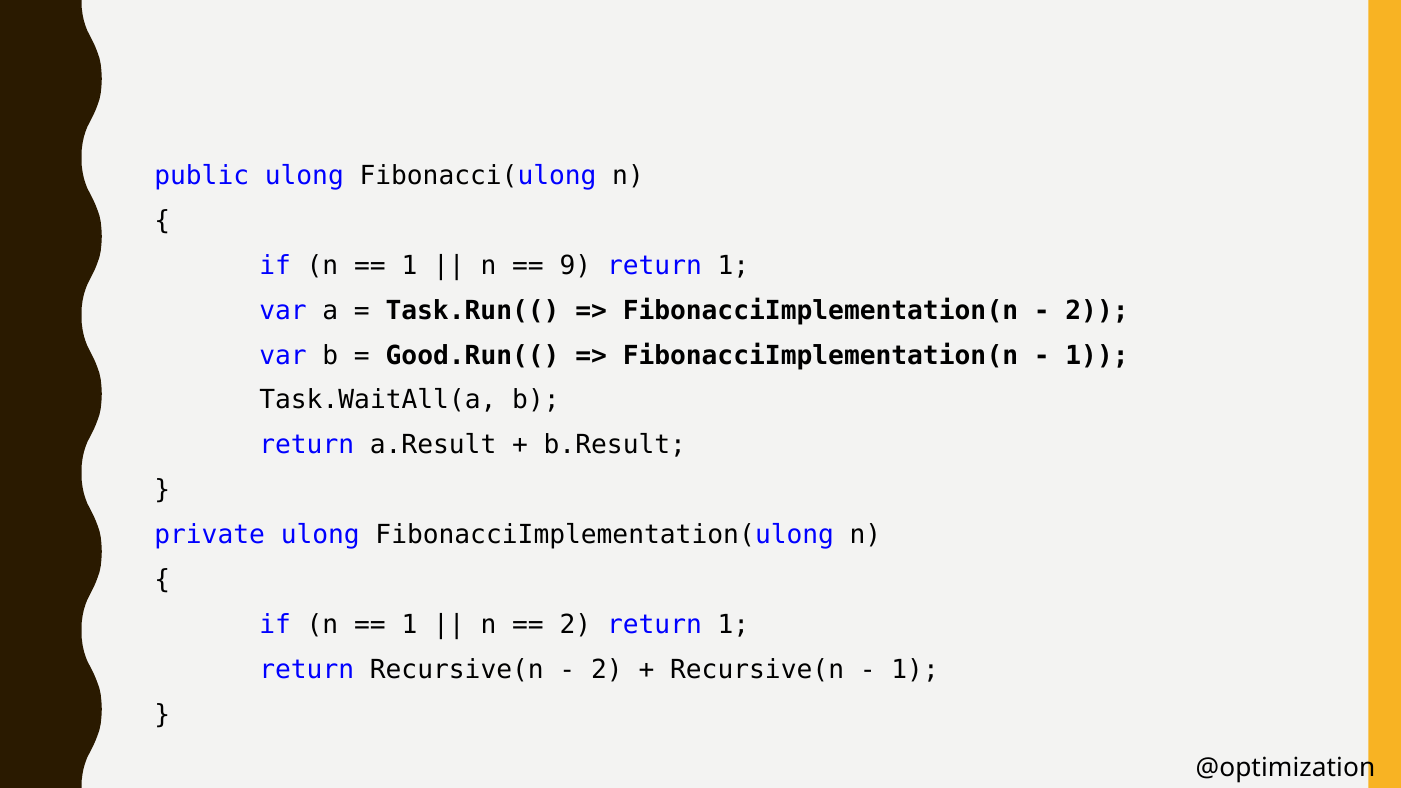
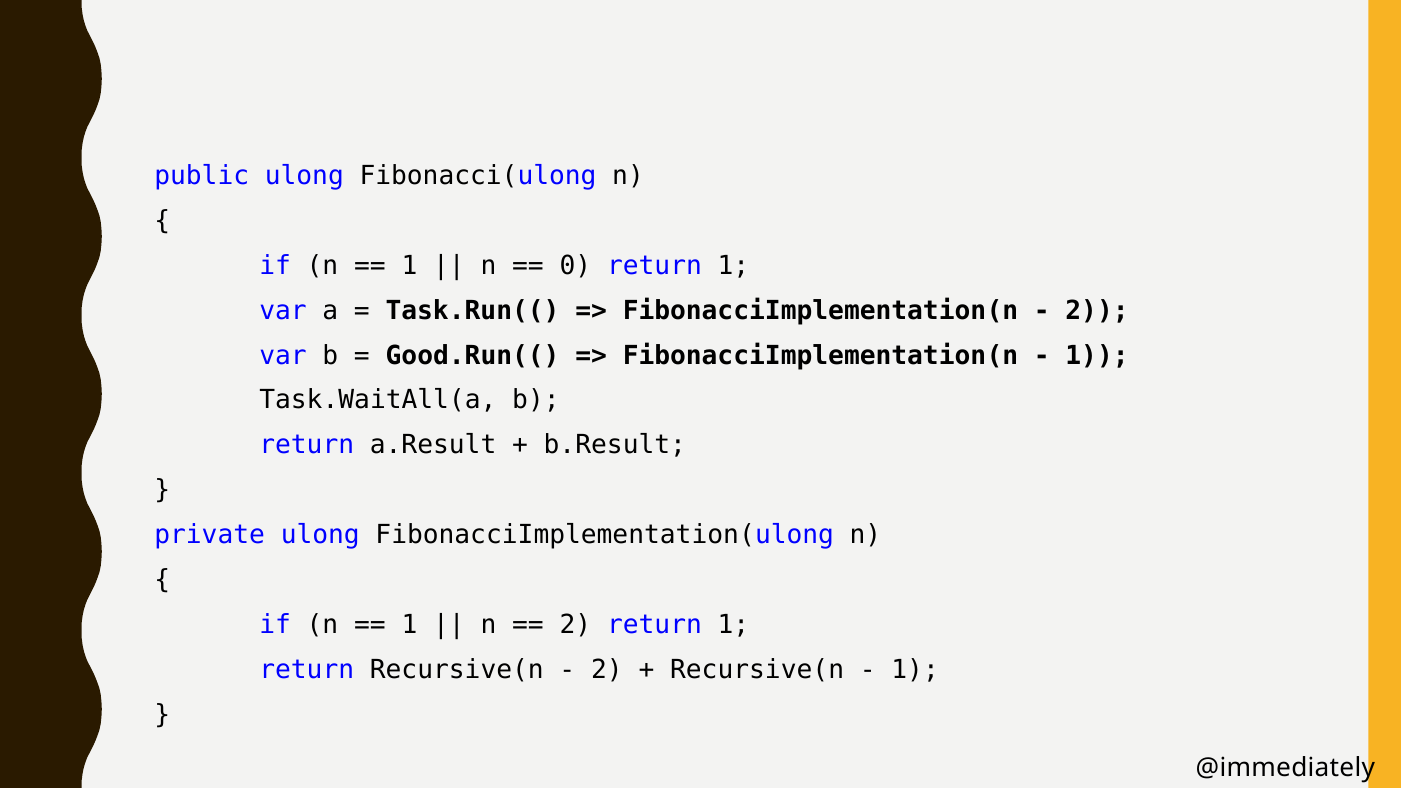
9: 9 -> 0 (575, 266)
@optimization: @optimization -> @immediately (1285, 768)
